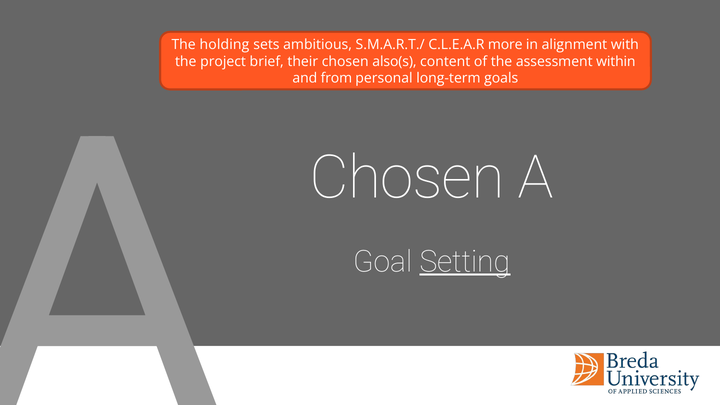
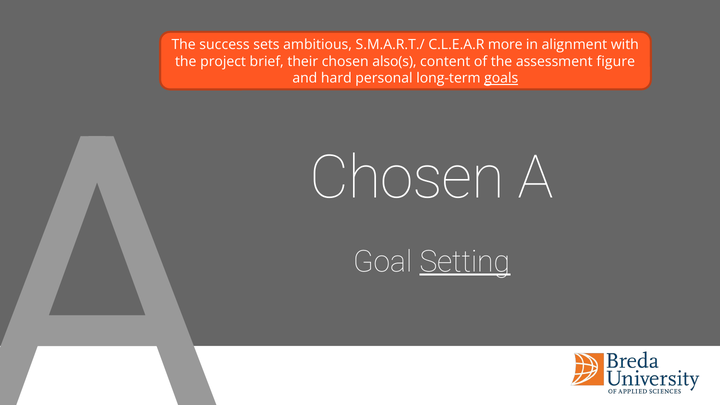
holding: holding -> success (224, 45)
within: within -> figure (616, 62)
from: from -> hard (336, 78)
goals underline: none -> present (501, 78)
